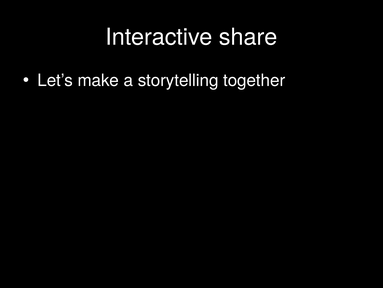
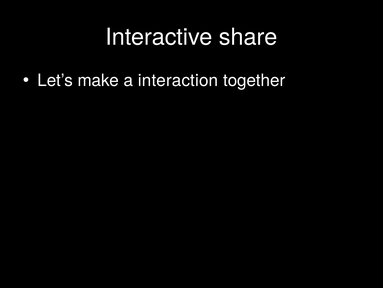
storytelling: storytelling -> interaction (178, 80)
